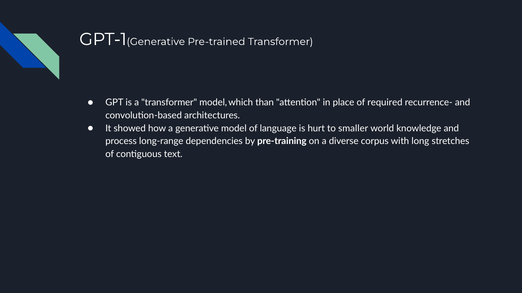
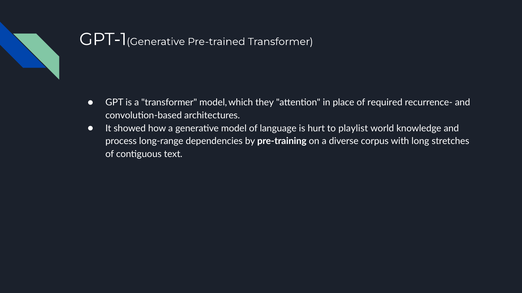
than: than -> they (265, 103)
smaller: smaller -> playlist (353, 129)
